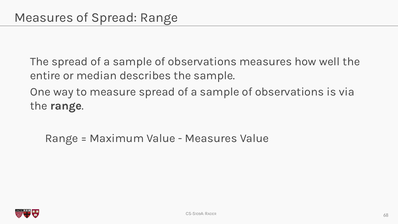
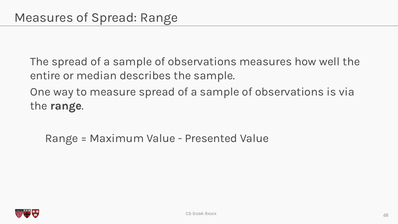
Measures: Measures -> Presented (211, 138)
